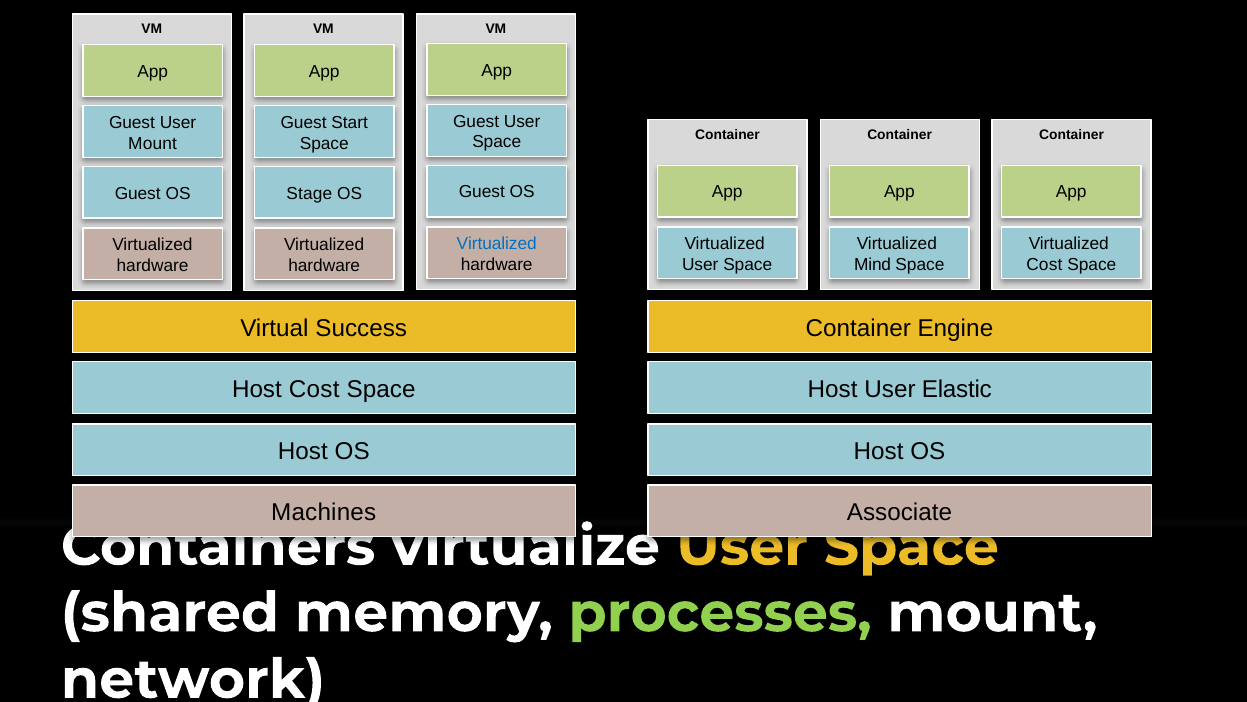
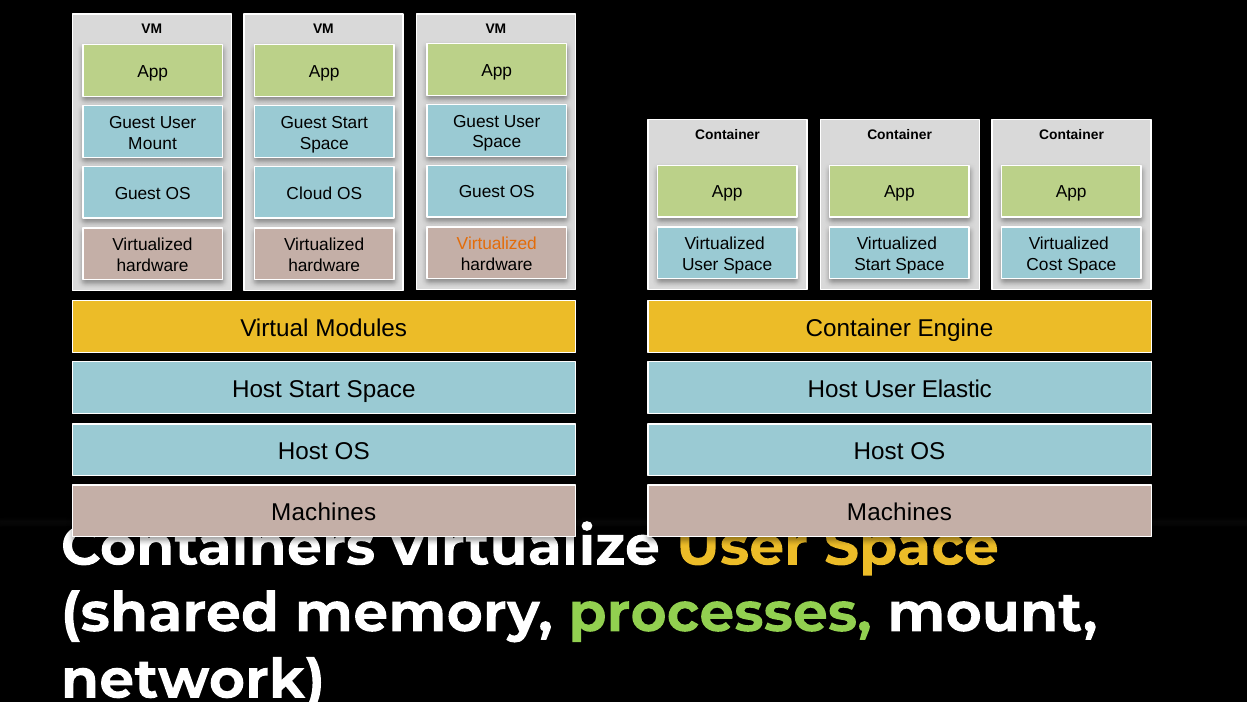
Stage: Stage -> Cloud (309, 193)
Virtualized colour: blue -> orange (497, 243)
Mind: Mind -> Start (873, 264)
Success: Success -> Modules (361, 328)
Host Cost: Cost -> Start (314, 389)
Associate: Associate -> Machines (899, 512)
